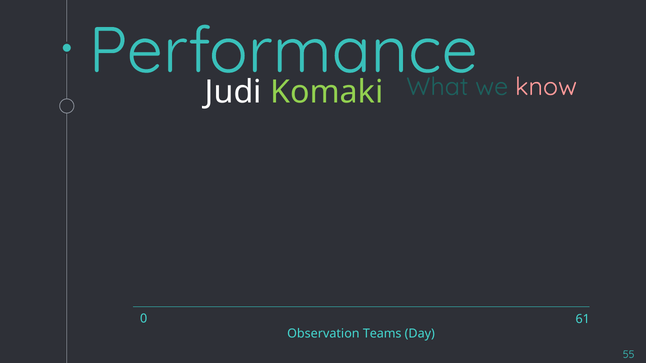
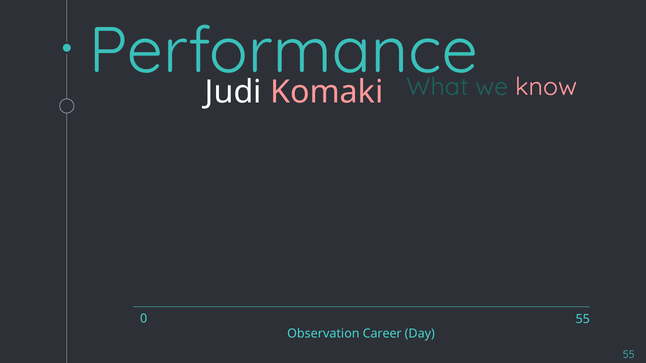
Komaki colour: light green -> pink (327, 92)
0 61: 61 -> 55 (583, 319)
Teams: Teams -> Career (382, 334)
